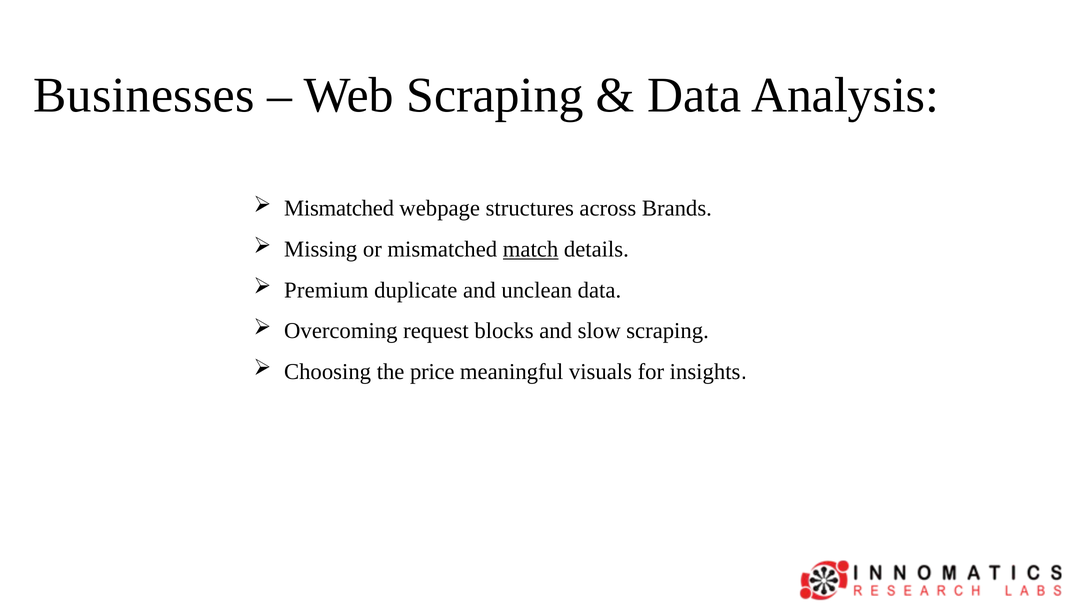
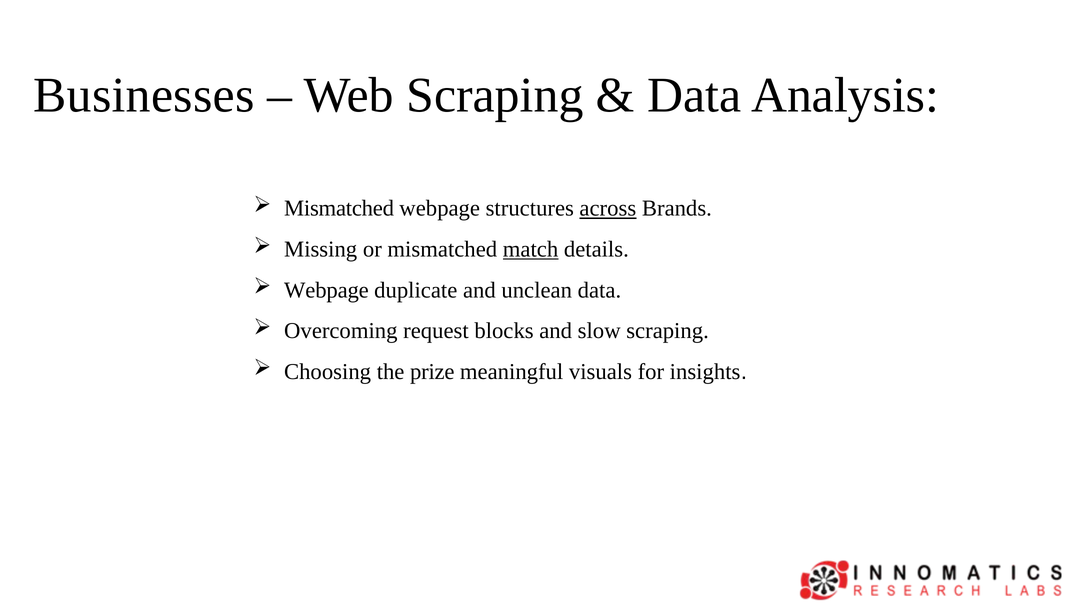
across underline: none -> present (608, 208)
Premium: Premium -> Webpage (326, 290)
price: price -> prize (432, 372)
